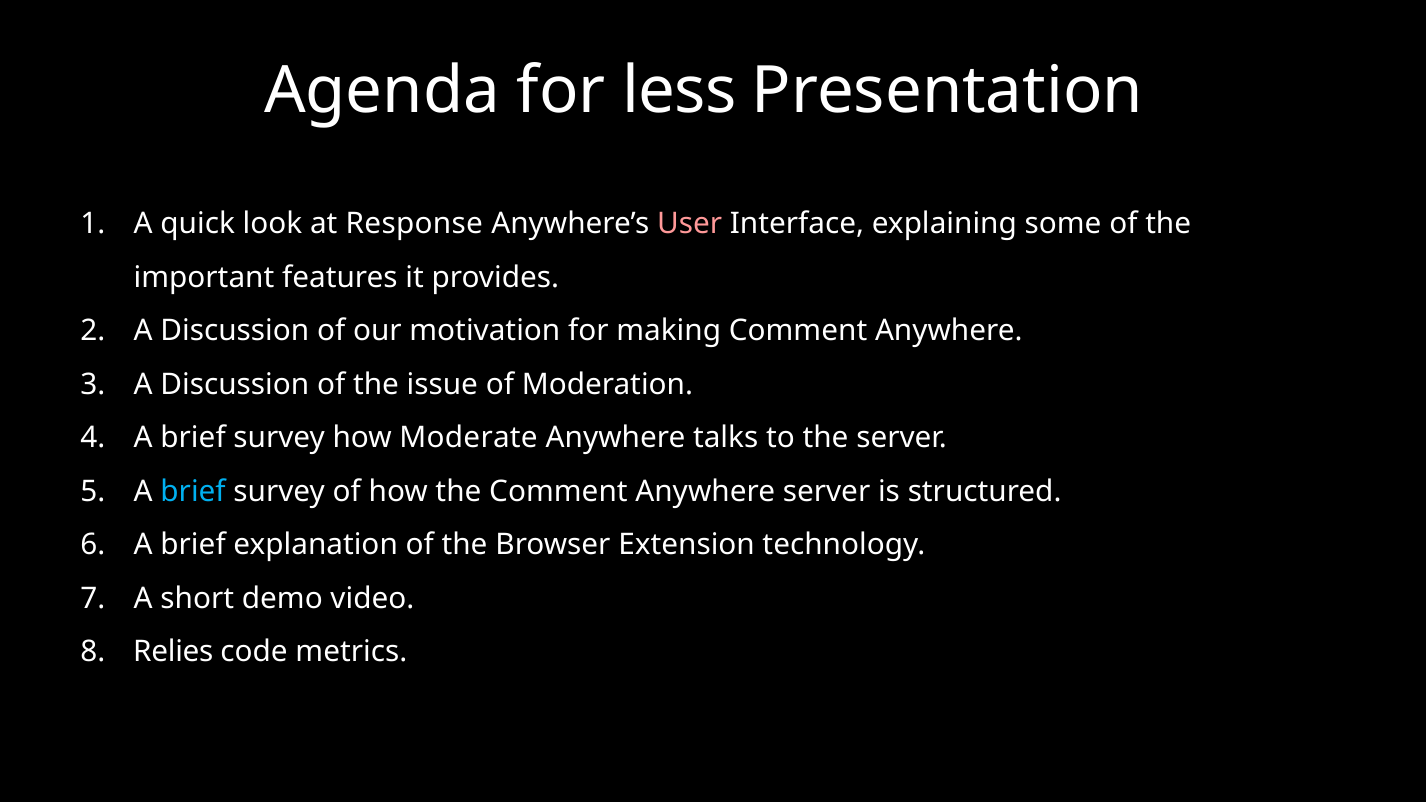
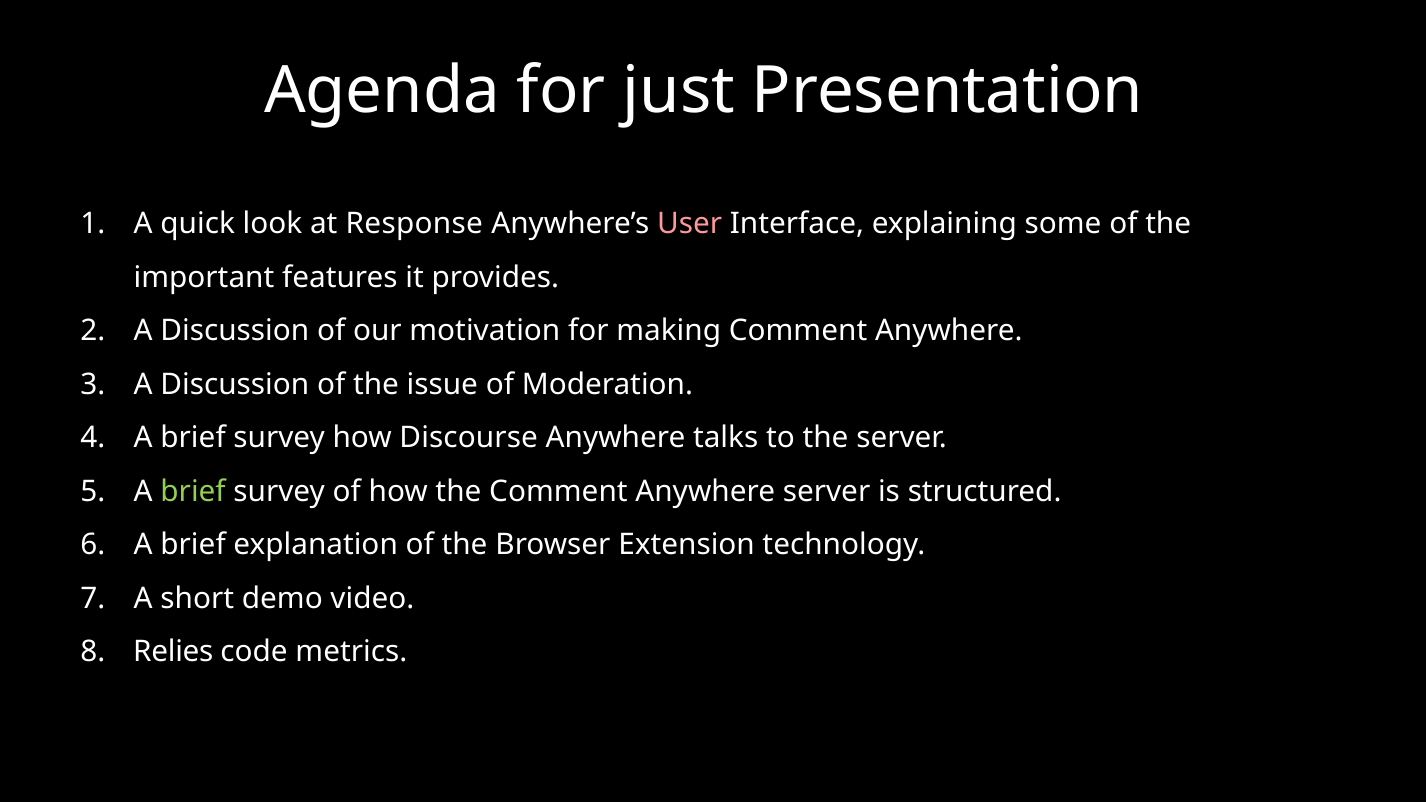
less: less -> just (679, 91)
Moderate: Moderate -> Discourse (469, 438)
brief colour: light blue -> light green (193, 492)
